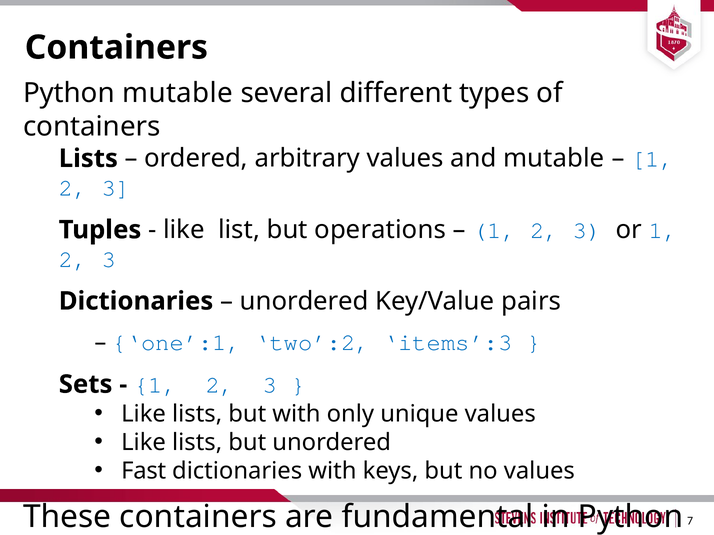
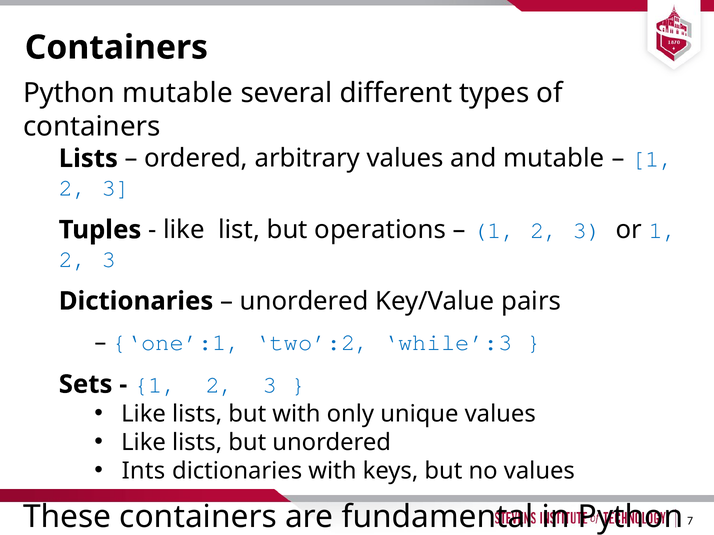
items’:3: items’:3 -> while’:3 (448, 343)
Fast: Fast -> Ints (143, 471)
